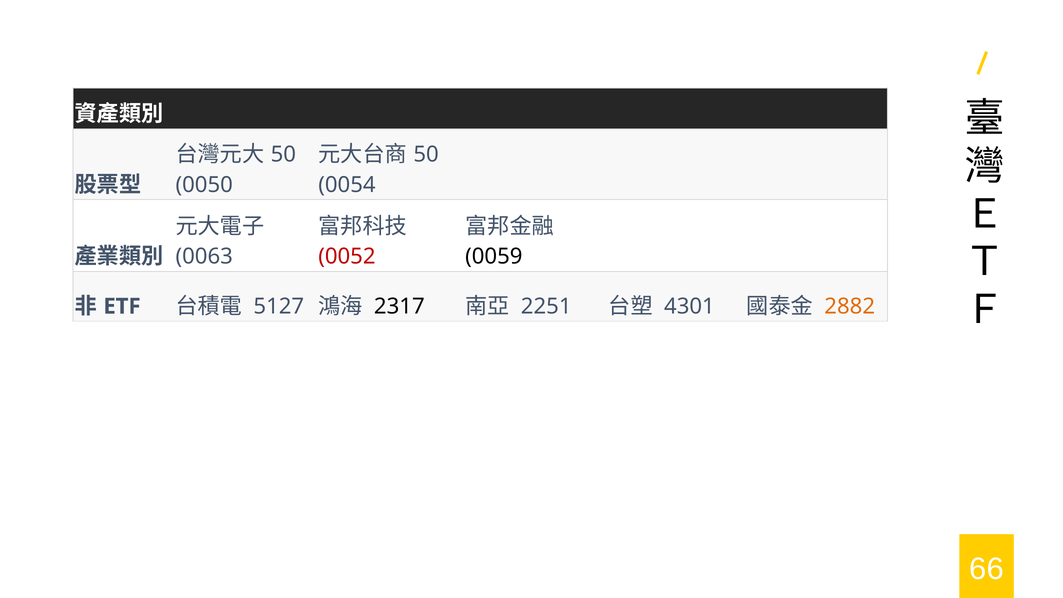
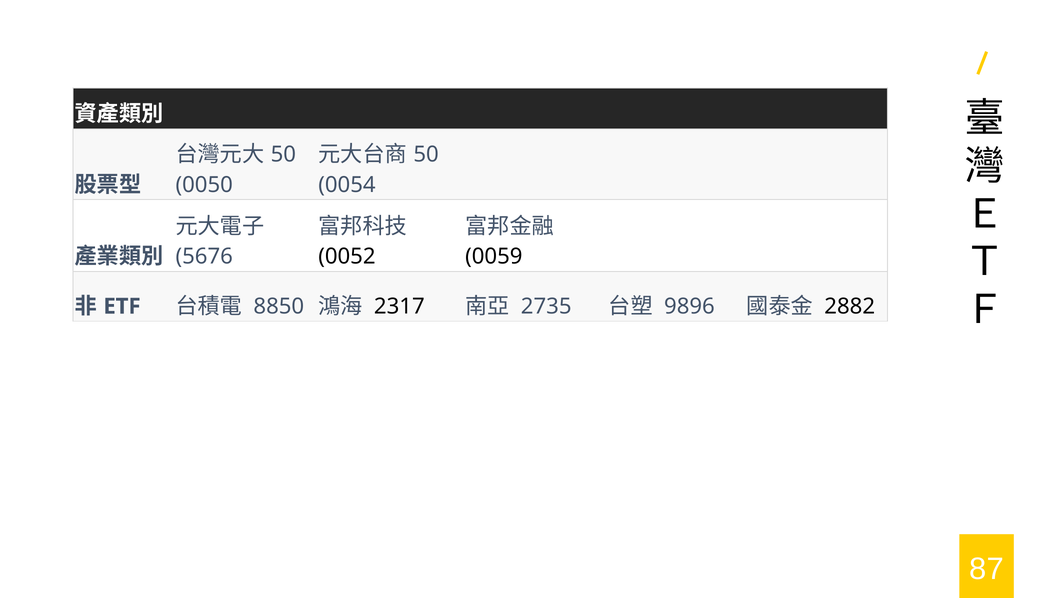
0063: 0063 -> 5676 (204, 256)
0052 colour: red -> black (347, 256)
5127: 5127 -> 8850 (279, 306)
2251: 2251 -> 2735 (546, 306)
4301: 4301 -> 9896 (689, 306)
2882 colour: orange -> black (850, 306)
66: 66 -> 87 (987, 569)
